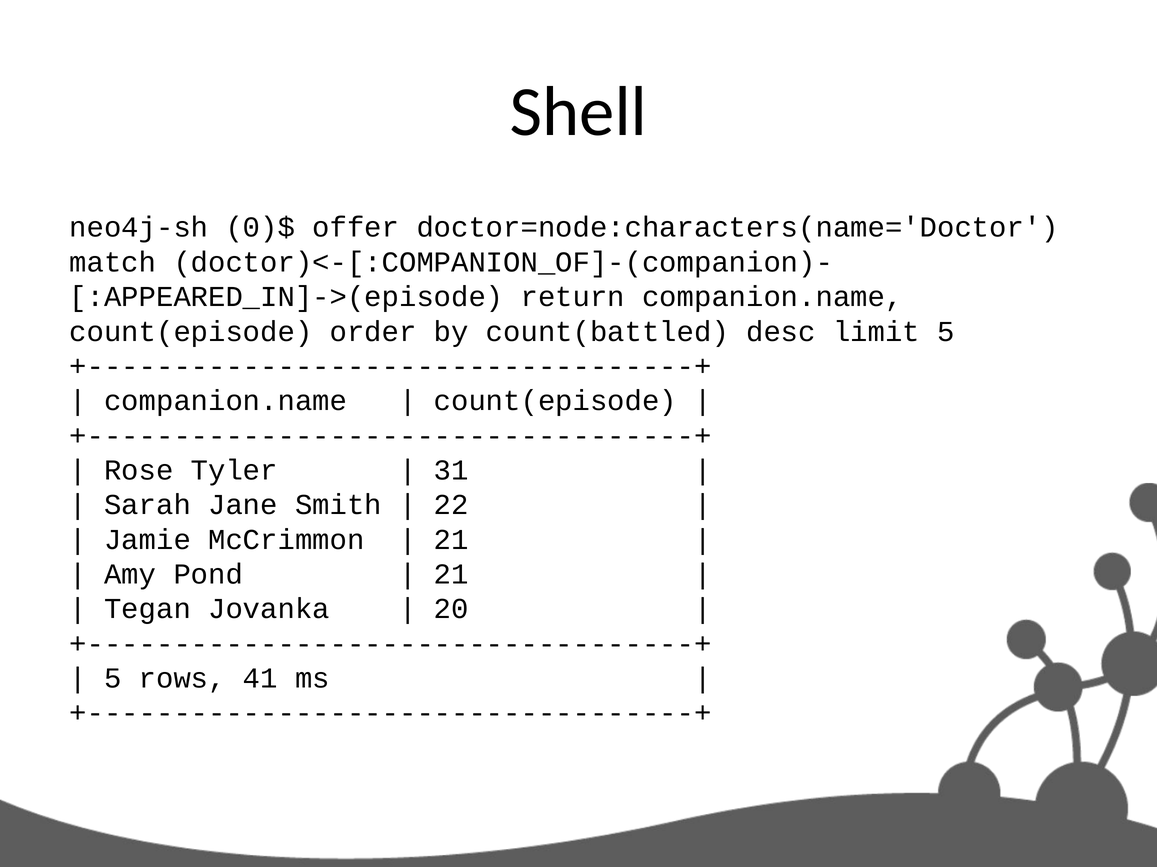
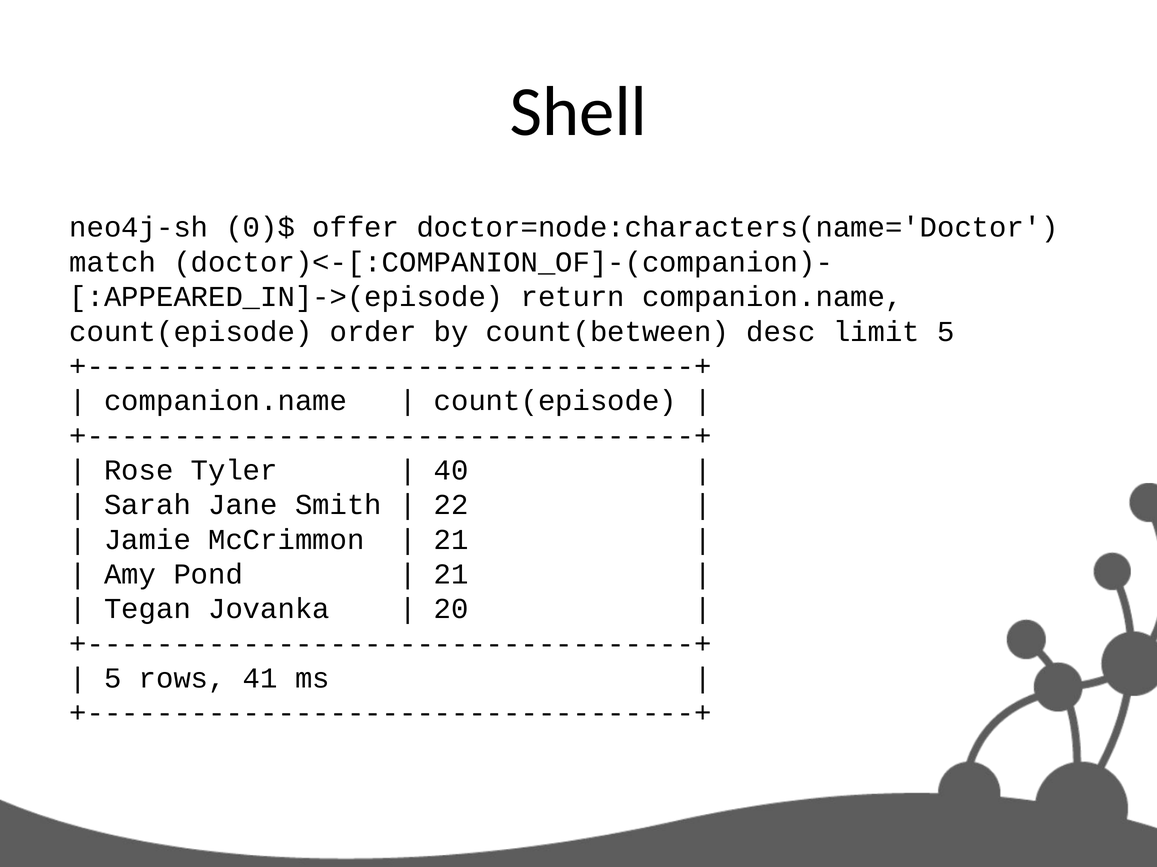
count(battled: count(battled -> count(between (607, 332)
31: 31 -> 40 (451, 471)
